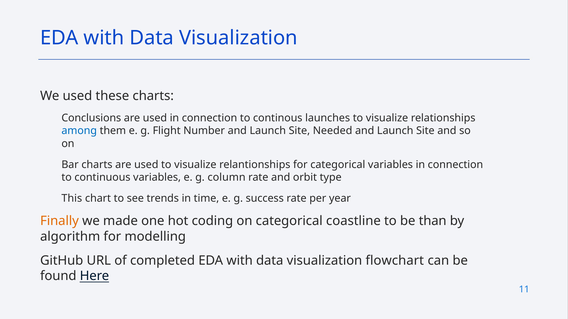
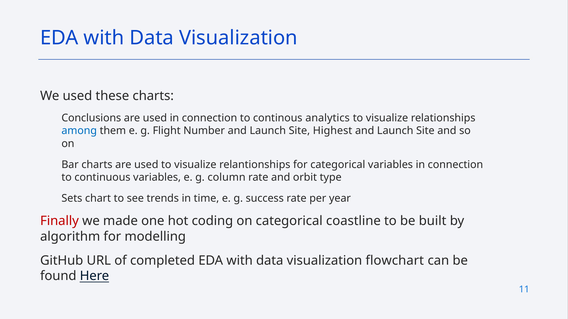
launches: launches -> analytics (328, 118)
Needed: Needed -> Highest (333, 131)
This: This -> Sets (72, 199)
Finally colour: orange -> red (59, 221)
than: than -> built (433, 221)
